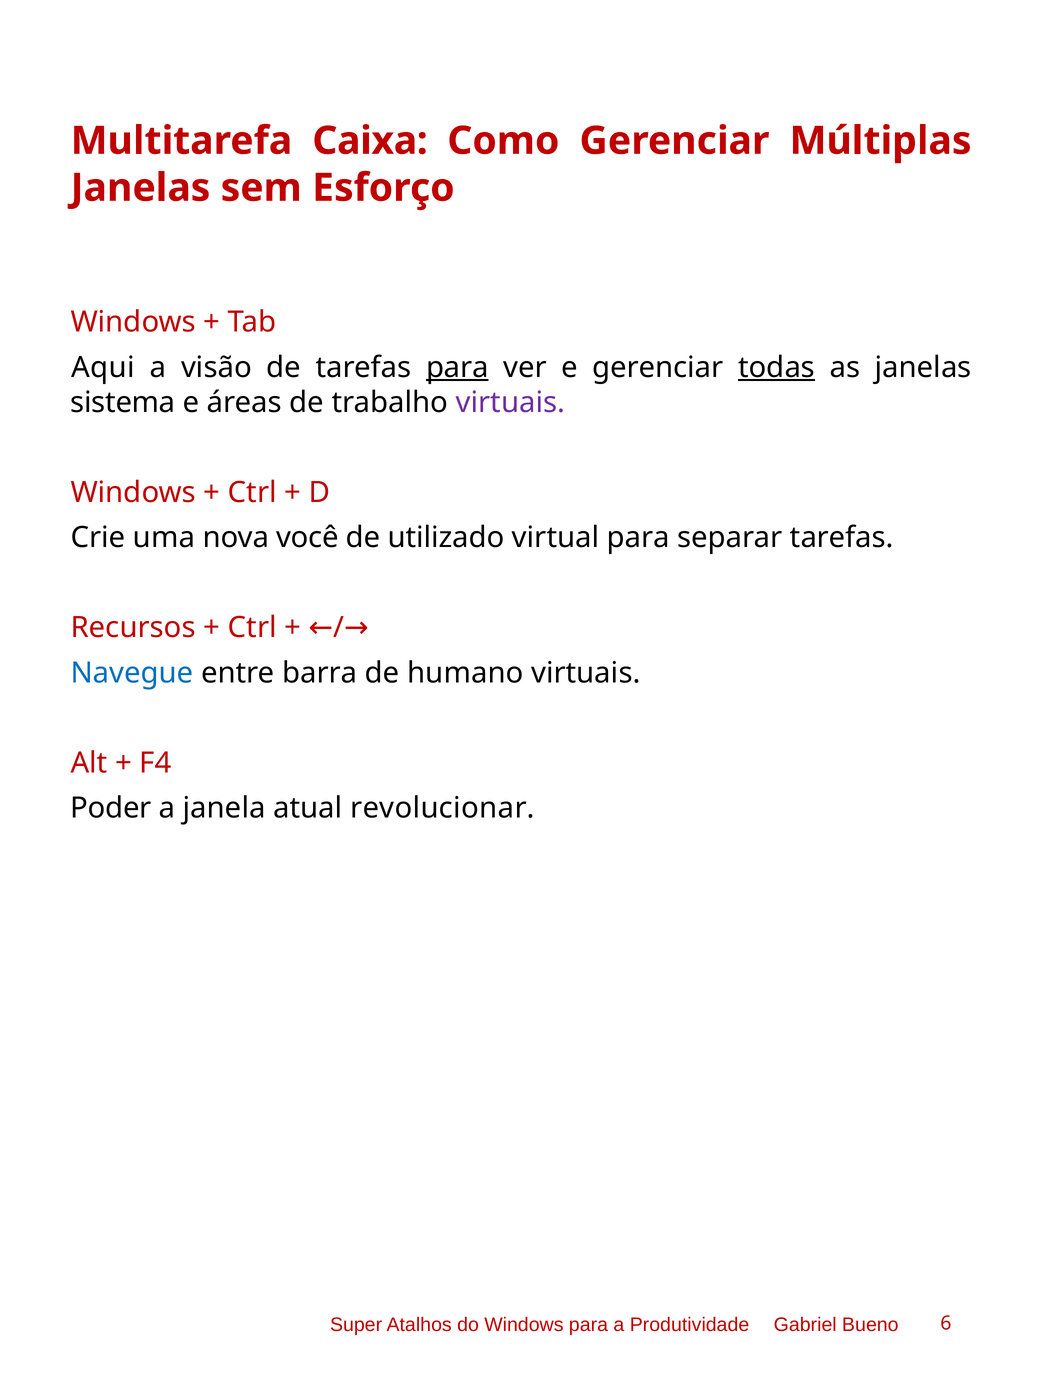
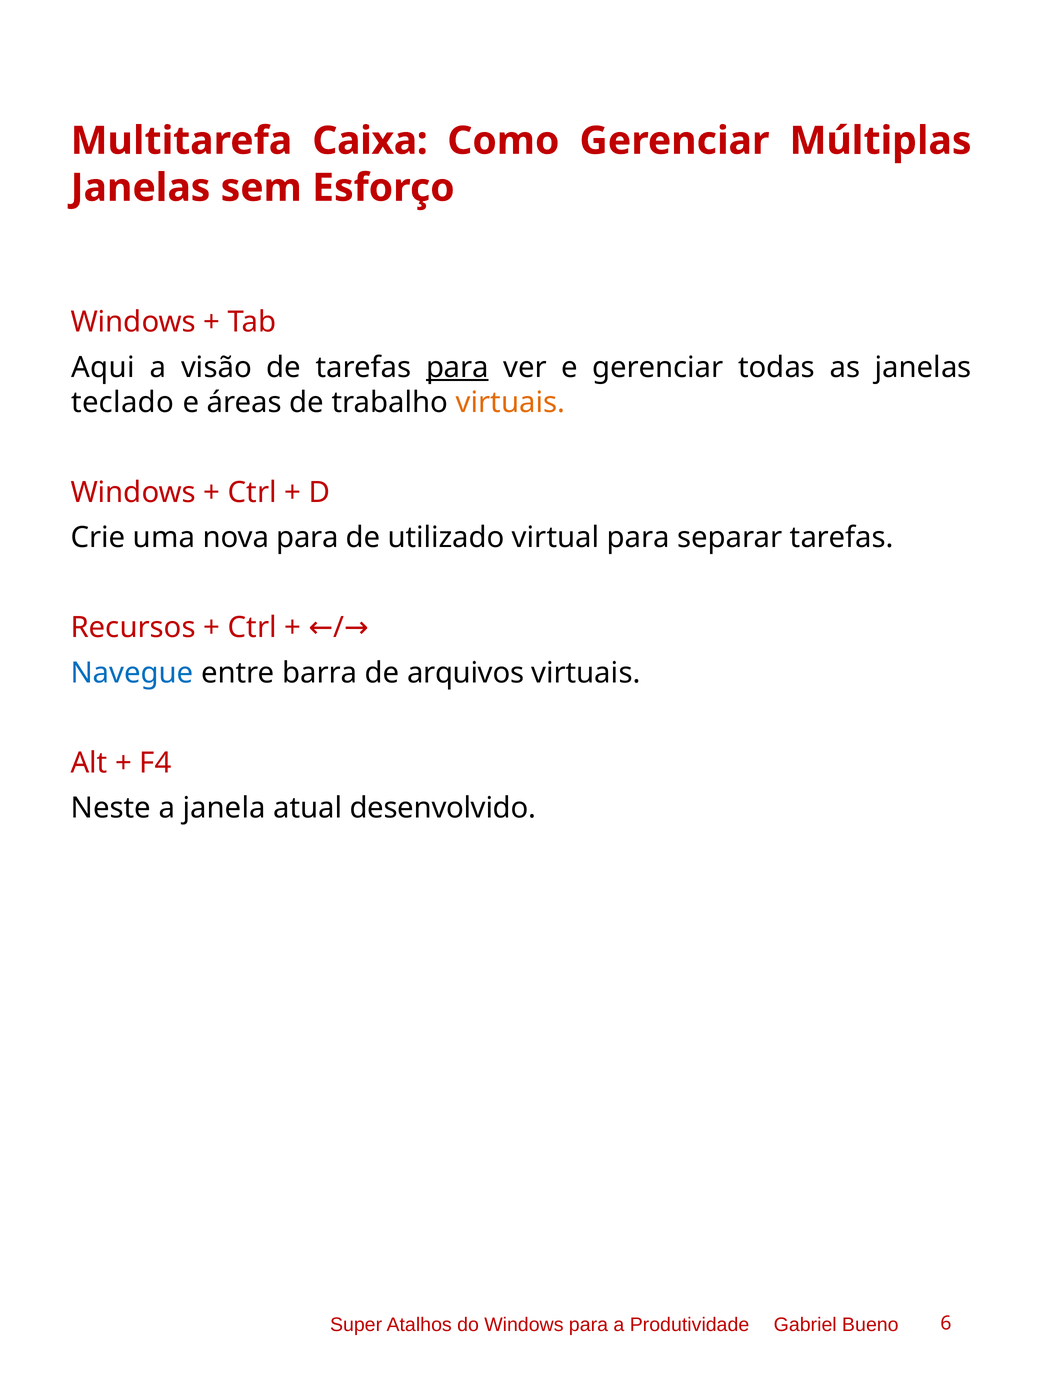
todas underline: present -> none (777, 367)
sistema: sistema -> teclado (123, 402)
virtuais colour: purple -> orange (510, 402)
nova você: você -> para (308, 538)
humano: humano -> arquivos (466, 673)
Poder: Poder -> Neste (111, 808)
revolucionar: revolucionar -> desenvolvido (443, 808)
